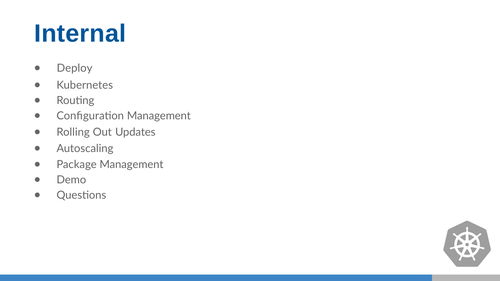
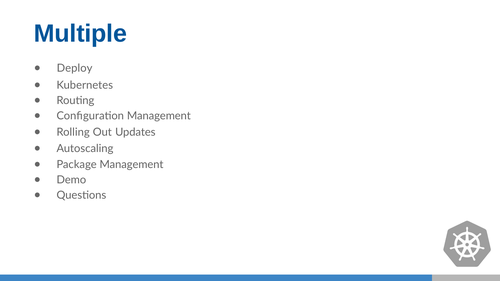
Internal: Internal -> Multiple (80, 34)
